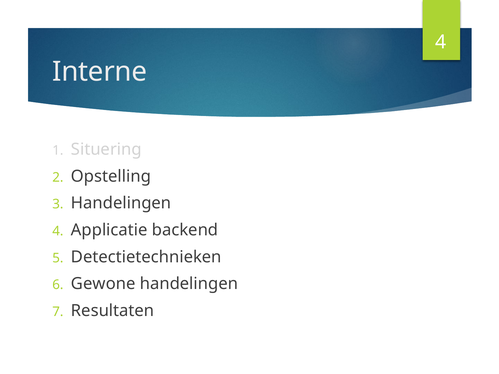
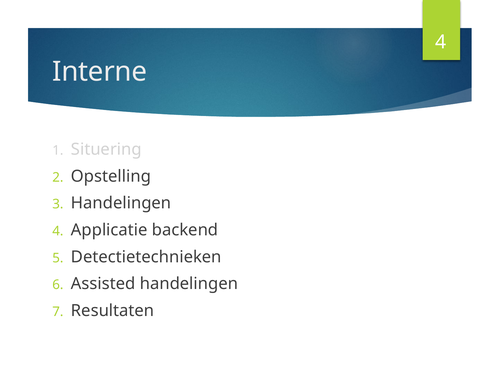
Gewone: Gewone -> Assisted (103, 284)
